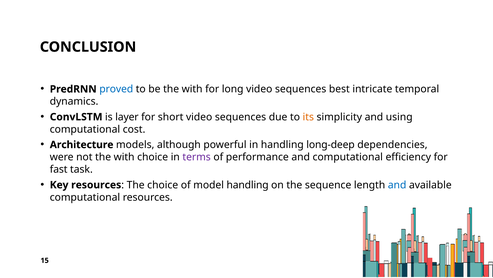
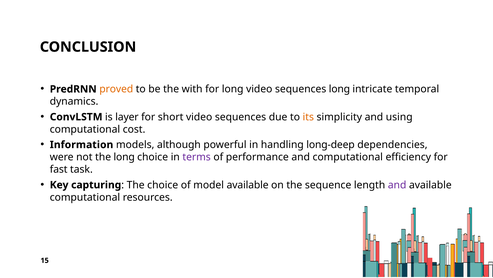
proved colour: blue -> orange (116, 89)
sequences best: best -> long (339, 89)
Architecture: Architecture -> Information (82, 144)
not the with: with -> long (124, 157)
Key resources: resources -> capturing (96, 184)
model handling: handling -> available (248, 184)
and colour: blue -> purple (397, 184)
